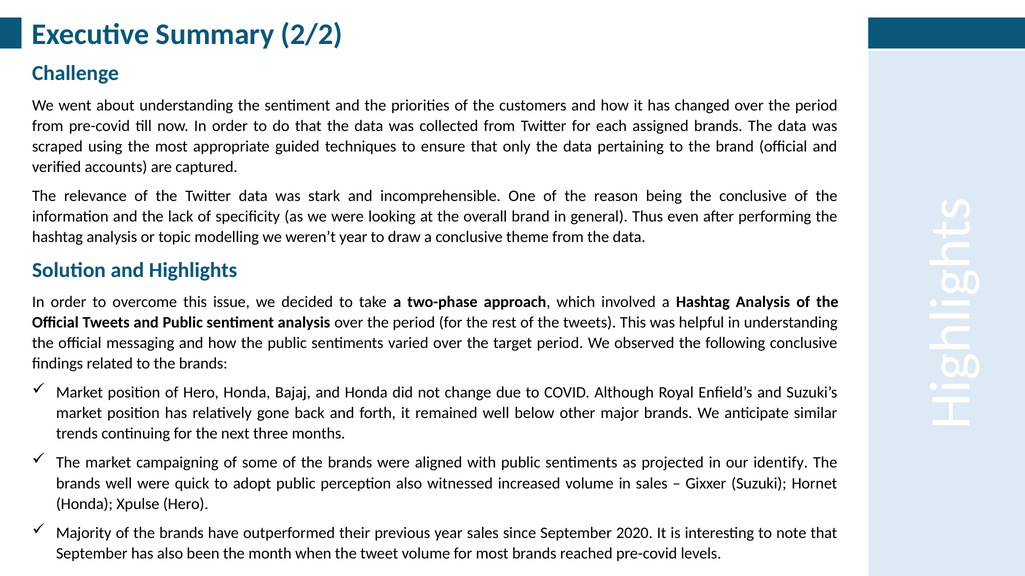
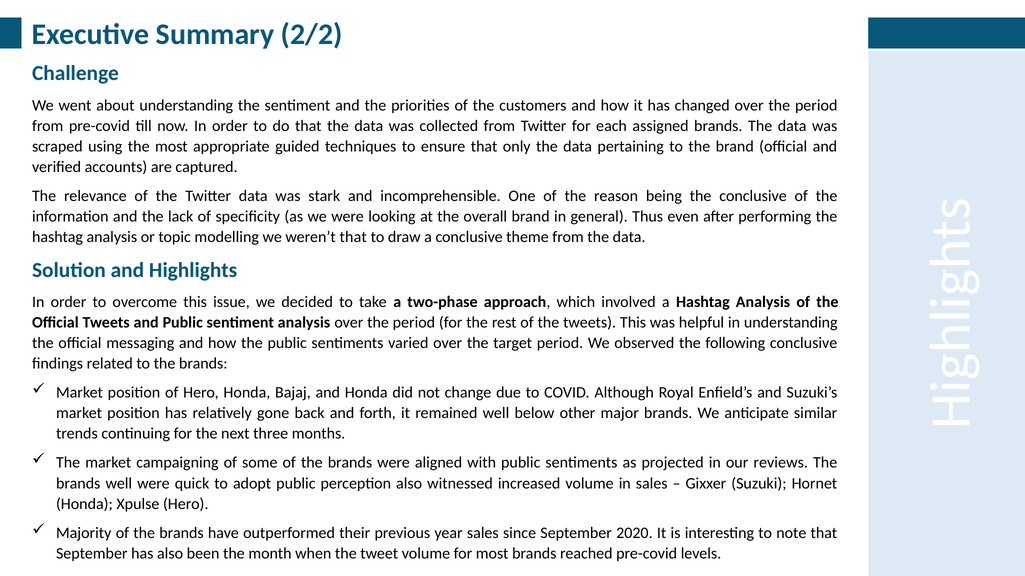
weren’t year: year -> that (353, 237)
identify: identify -> reviews (781, 463)
